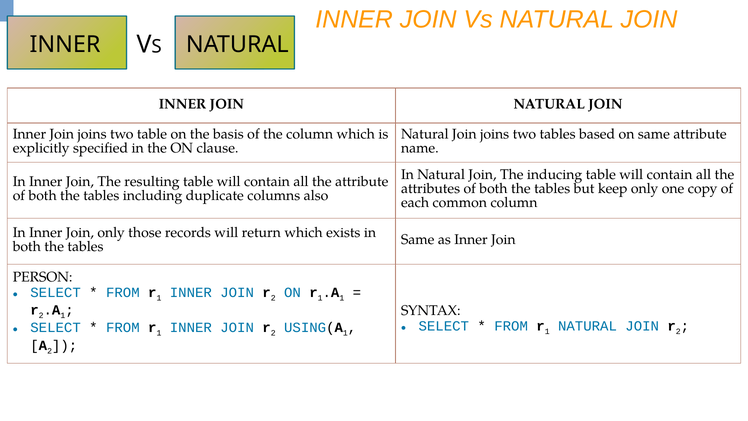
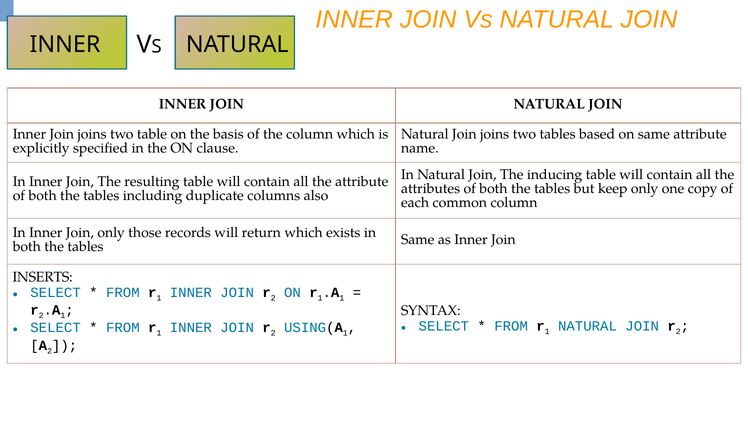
PERSON: PERSON -> INSERTS (43, 277)
